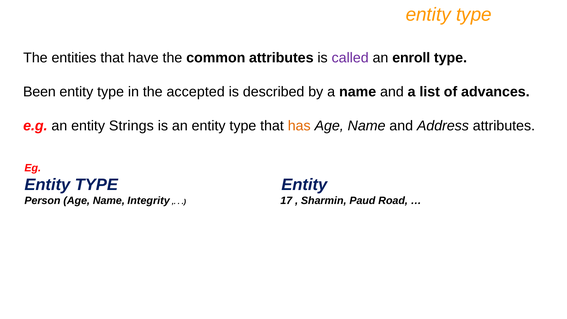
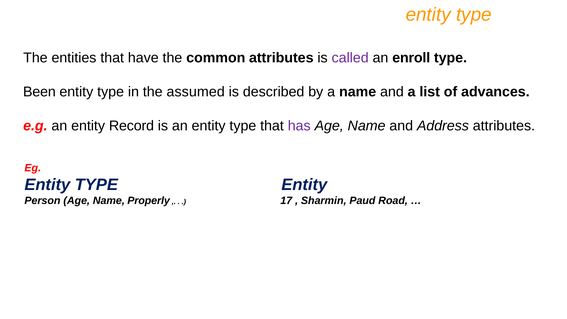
accepted: accepted -> assumed (196, 92)
Strings: Strings -> Record (131, 126)
has colour: orange -> purple (299, 126)
Integrity: Integrity -> Properly (149, 201)
